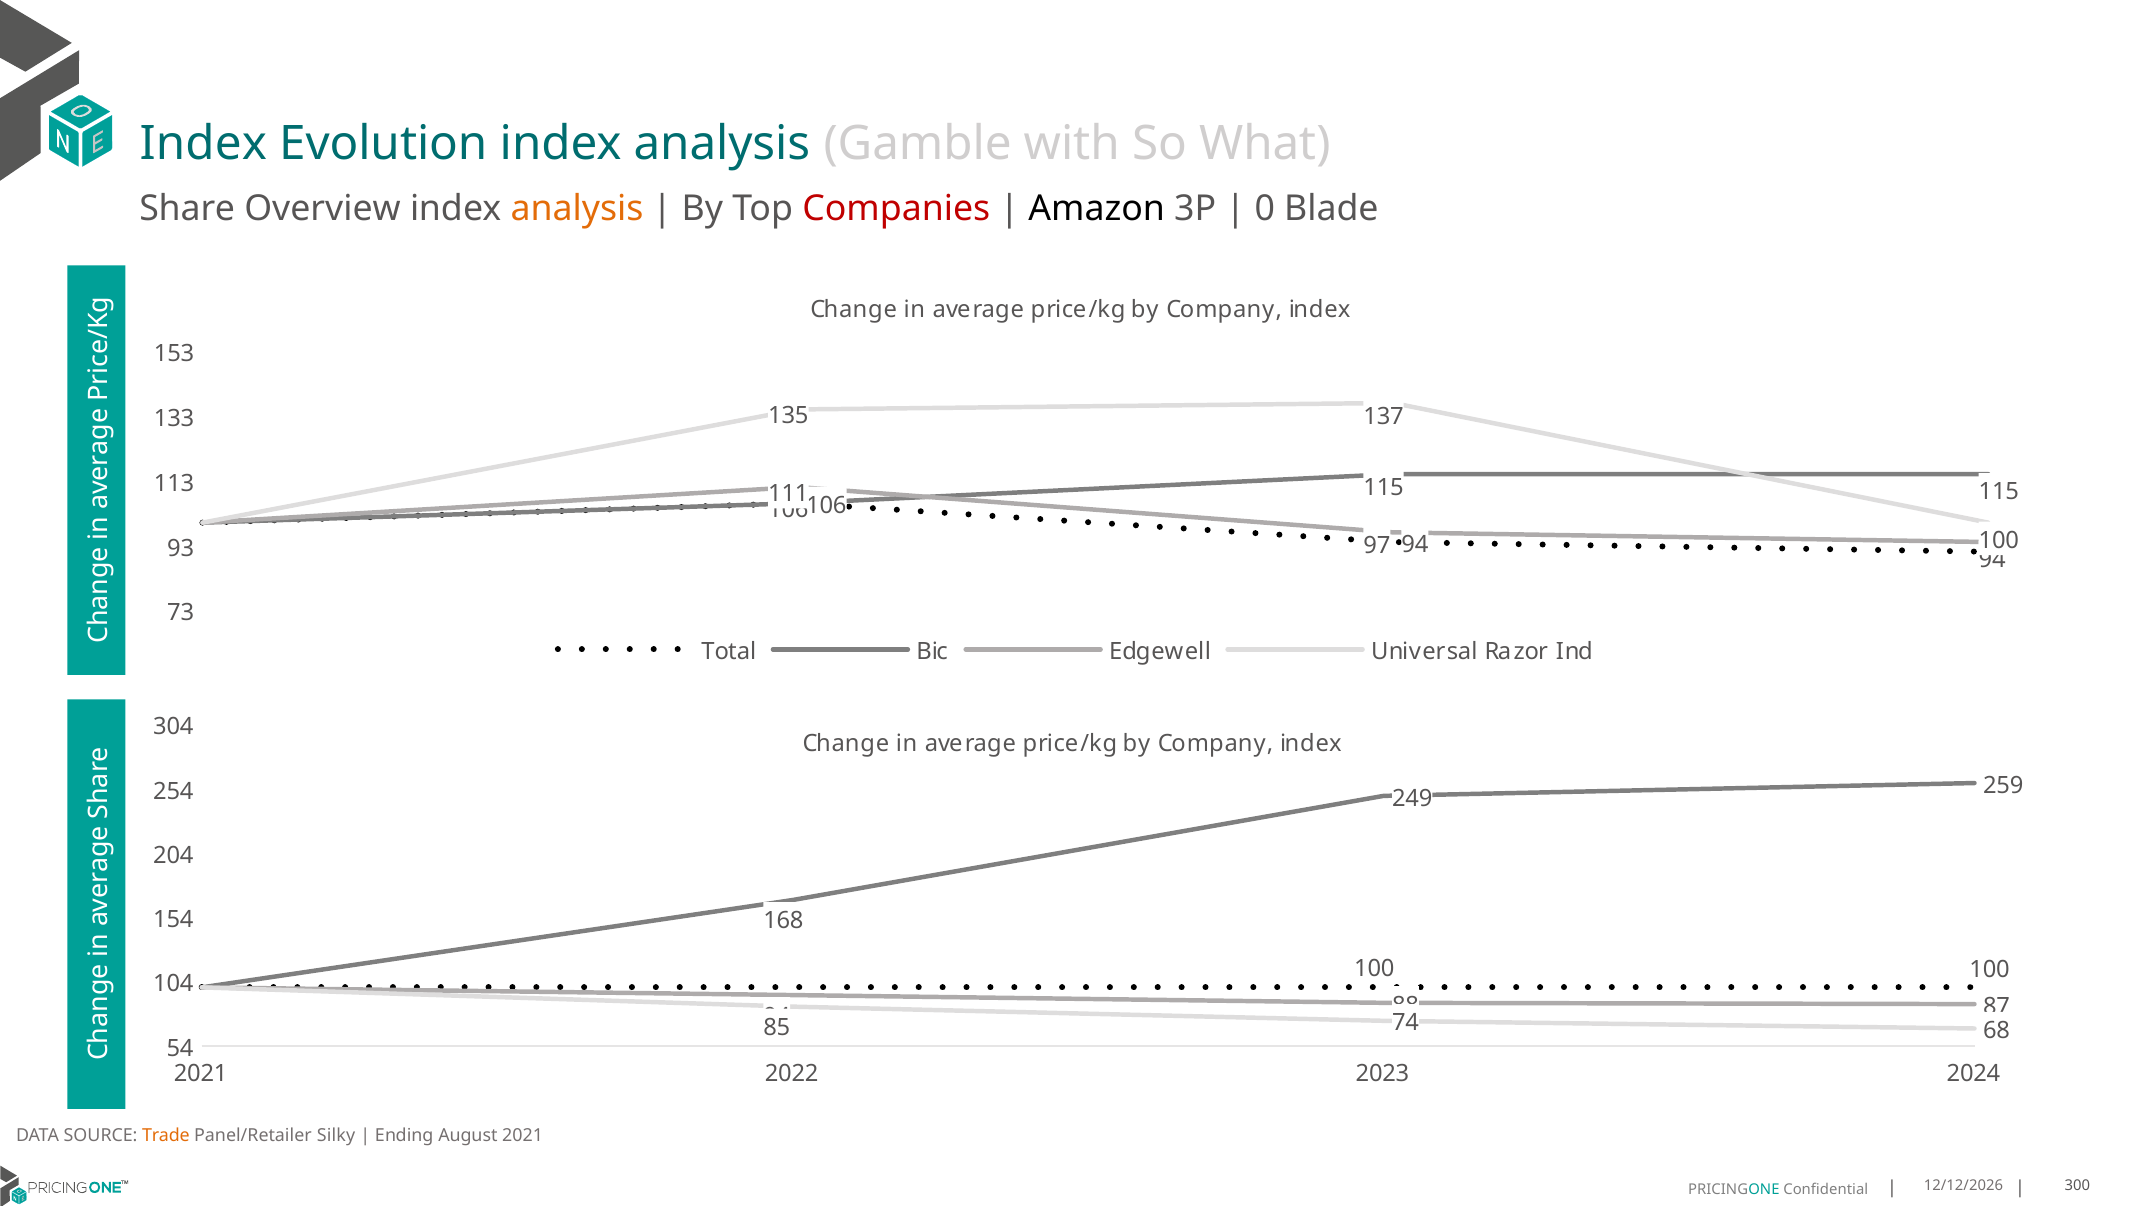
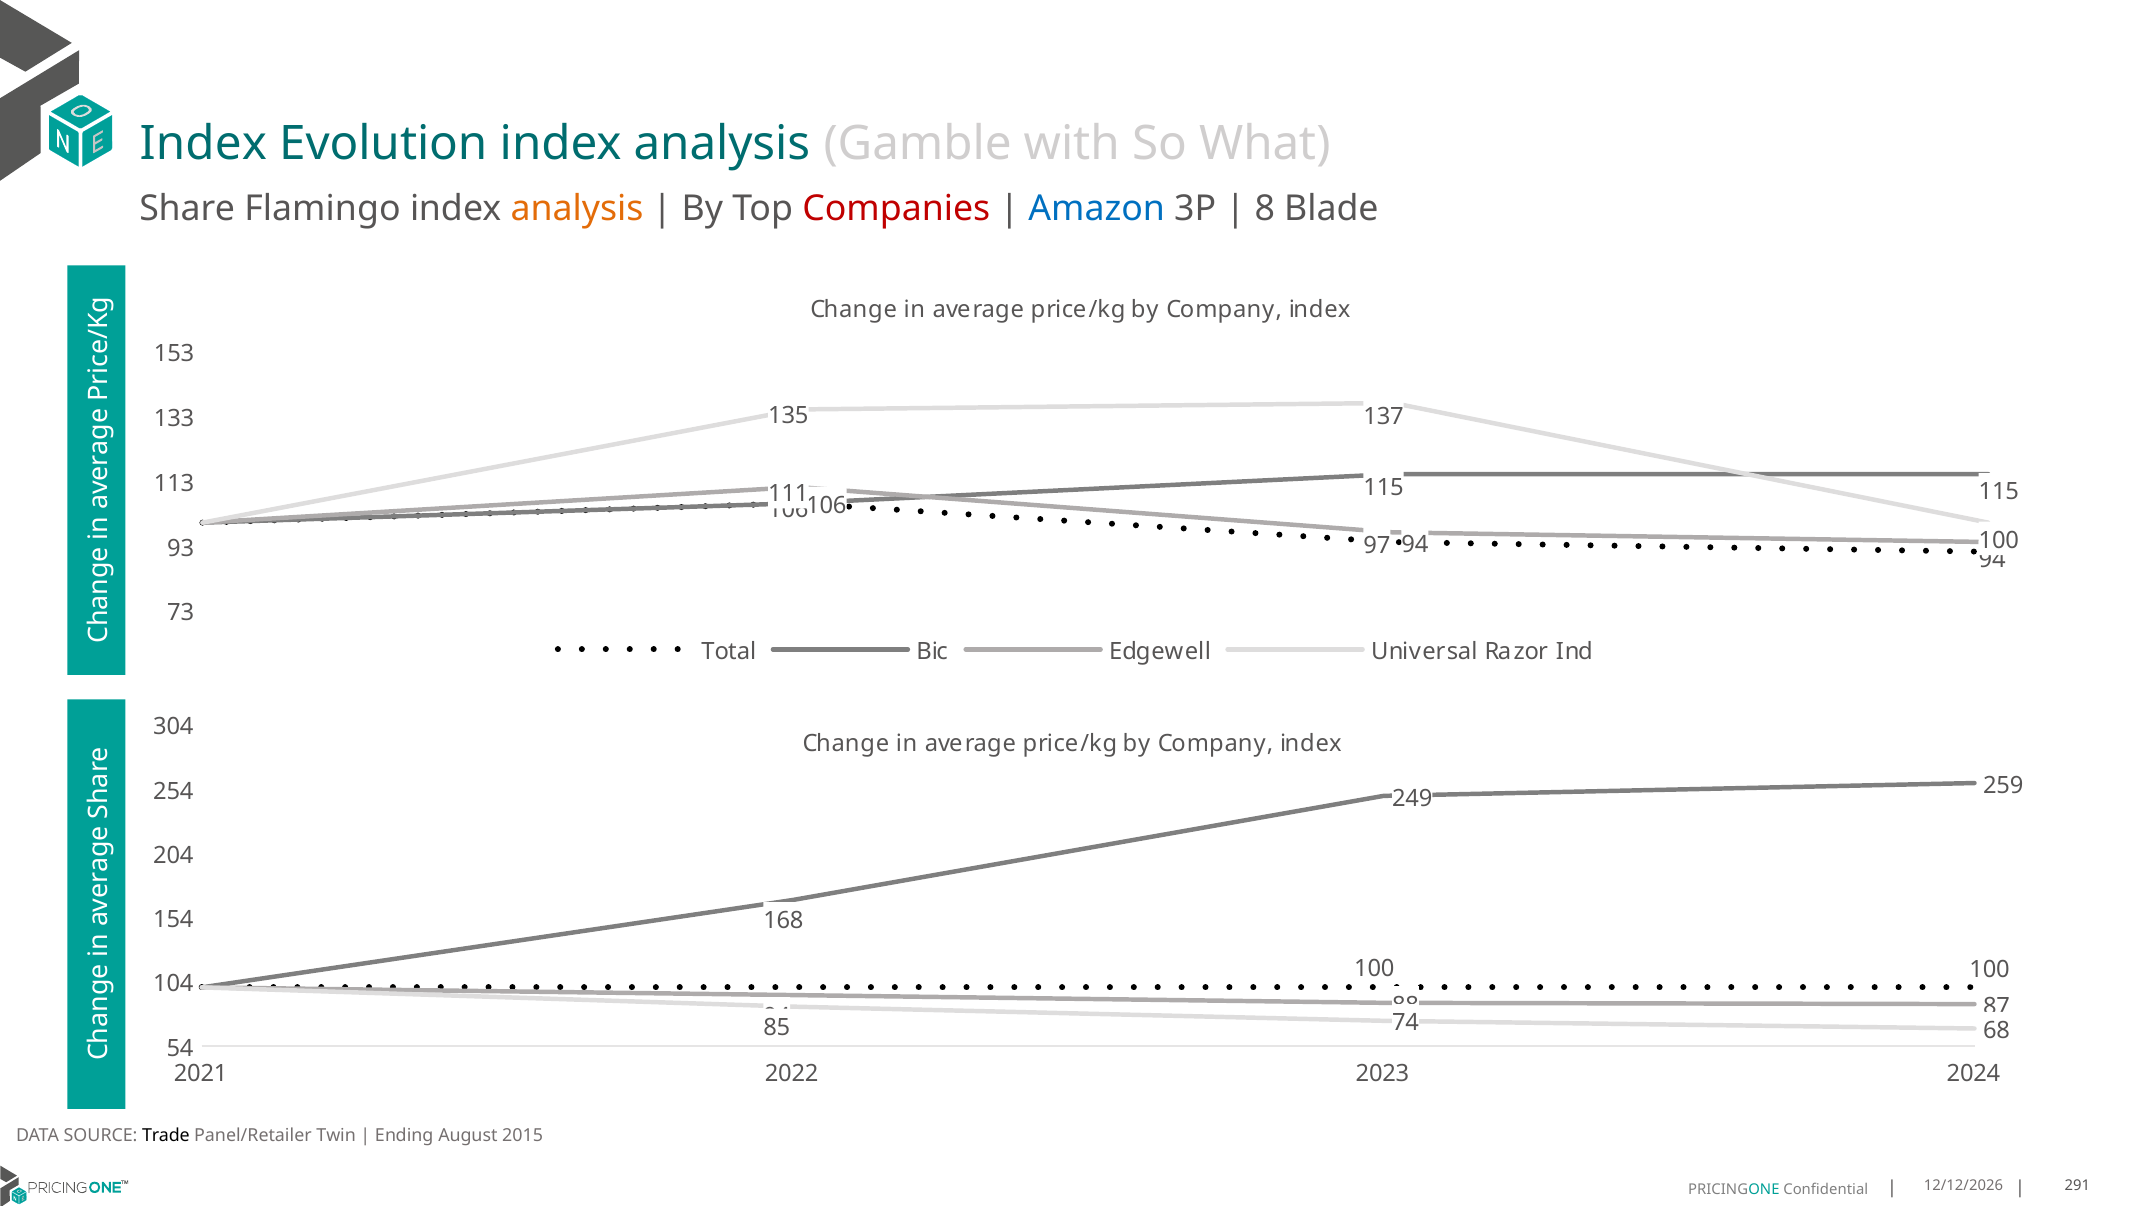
Overview: Overview -> Flamingo (322, 209)
Amazon colour: black -> blue (1097, 209)
0: 0 -> 8 (1265, 209)
Trade colour: orange -> black (166, 1135)
Silky: Silky -> Twin (336, 1135)
August 2021: 2021 -> 2015 (523, 1135)
300: 300 -> 291 (2077, 1185)
